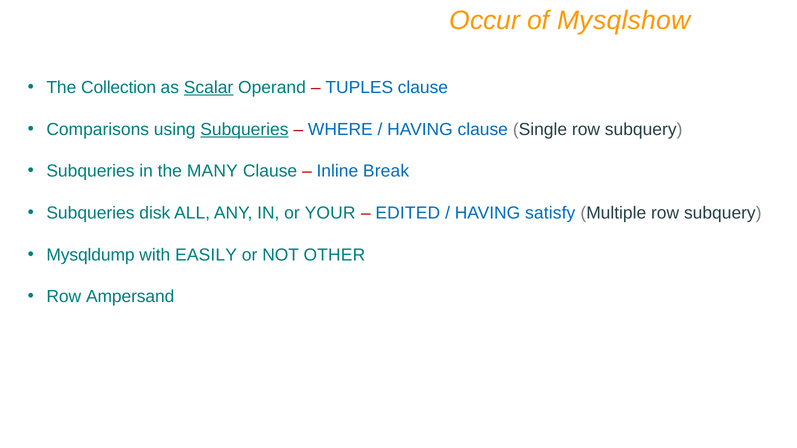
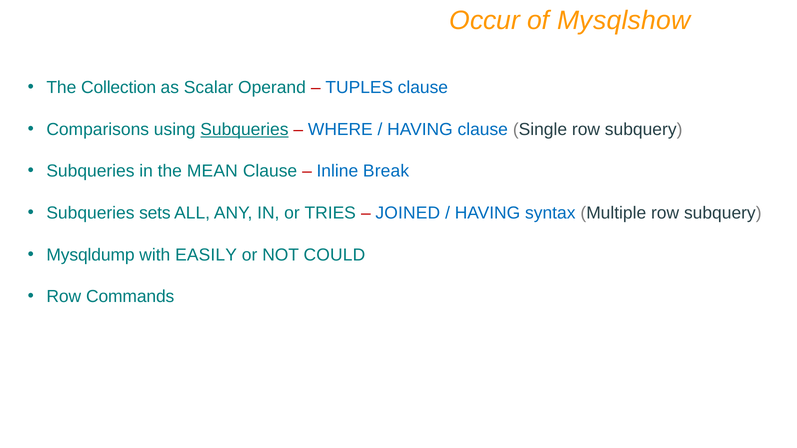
Scalar underline: present -> none (209, 88)
MANY: MANY -> MEAN (212, 171)
disk: disk -> sets (155, 213)
YOUR: YOUR -> TRIES (330, 213)
EDITED: EDITED -> JOINED (408, 213)
satisfy: satisfy -> syntax (550, 213)
OTHER: OTHER -> COULD (334, 255)
Ampersand: Ampersand -> Commands (130, 297)
